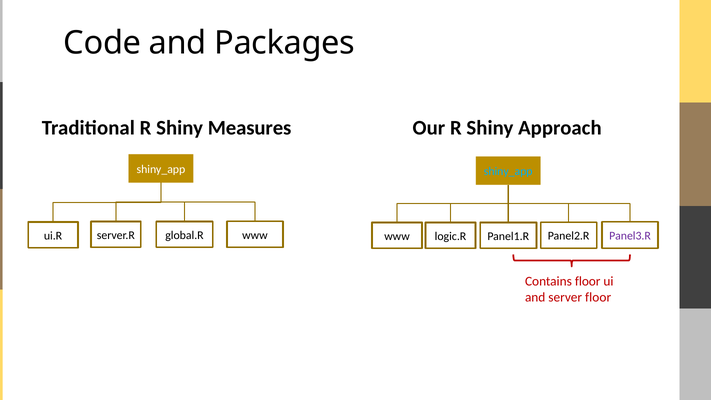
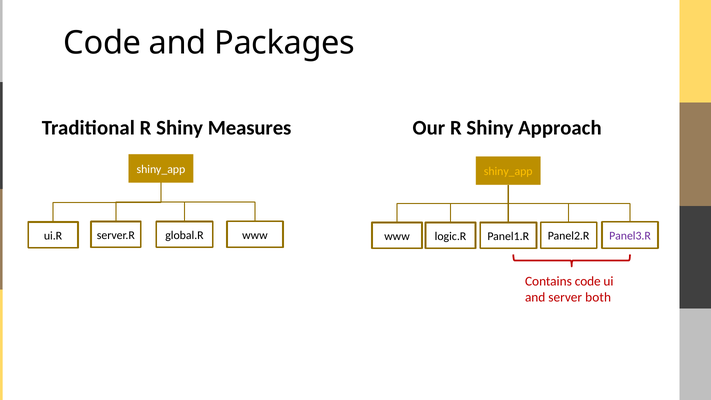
shiny_app colour: light blue -> yellow (508, 171)
Contains floor: floor -> code (588, 281)
server floor: floor -> both (598, 297)
